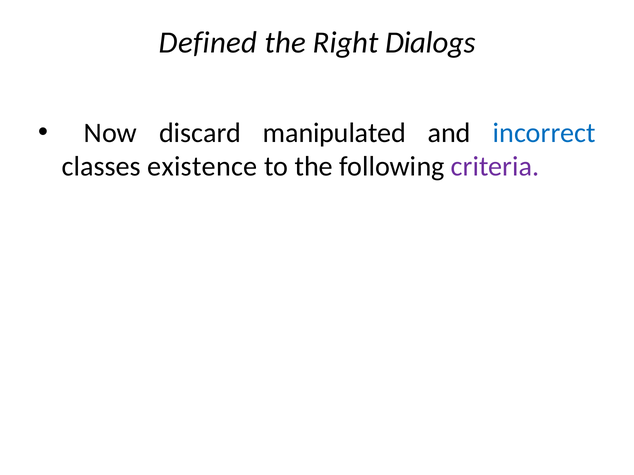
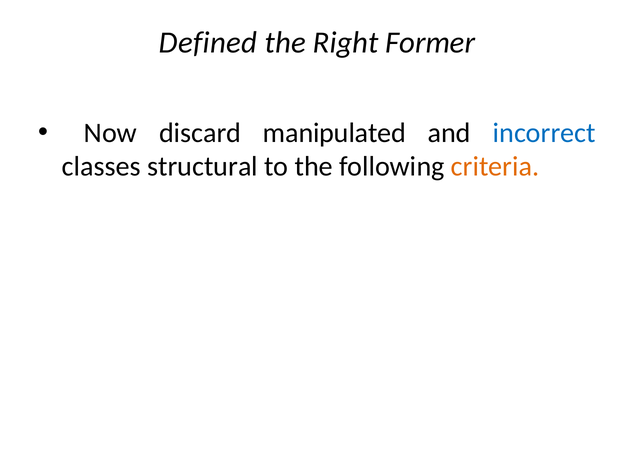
Dialogs: Dialogs -> Former (430, 43)
existence: existence -> structural (203, 167)
criteria colour: purple -> orange (495, 167)
